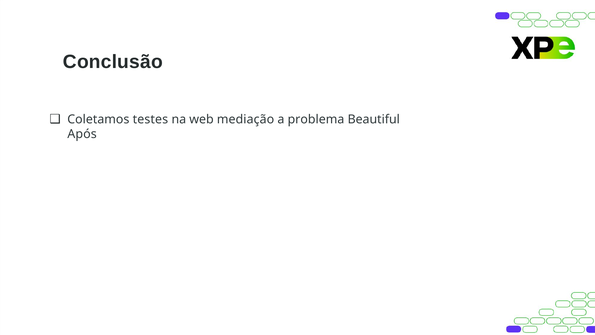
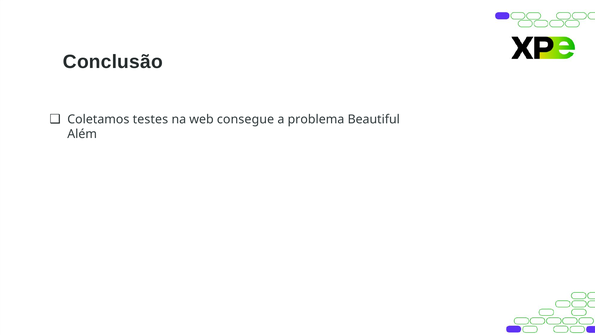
mediação: mediação -> consegue (246, 119)
Após: Após -> Além (82, 134)
